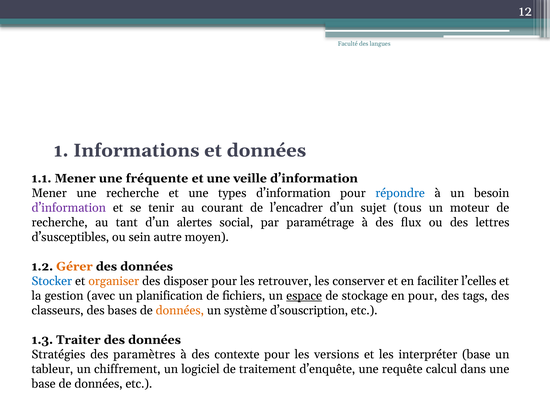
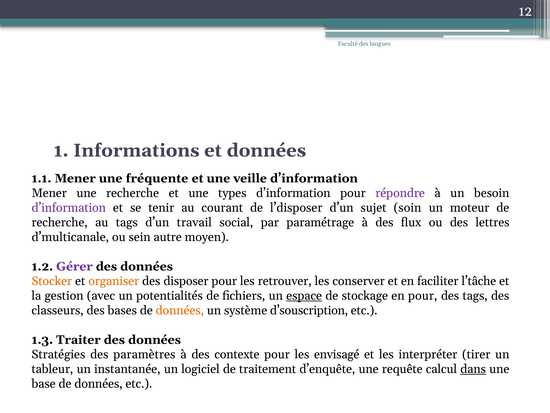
répondre colour: blue -> purple (400, 193)
l’encadrer: l’encadrer -> l’disposer (296, 207)
tous: tous -> soin (408, 207)
au tant: tant -> tags (127, 222)
alertes: alertes -> travail (194, 222)
d’susceptibles: d’susceptibles -> d’multicanale (70, 237)
Gérer colour: orange -> purple (74, 266)
Stocker colour: blue -> orange (52, 281)
l’celles: l’celles -> l’tâche (479, 281)
planification: planification -> potentialités (169, 295)
versions: versions -> envisagé (337, 354)
interpréter base: base -> tirer (476, 354)
chiffrement: chiffrement -> instantanée (127, 369)
dans underline: none -> present (473, 369)
